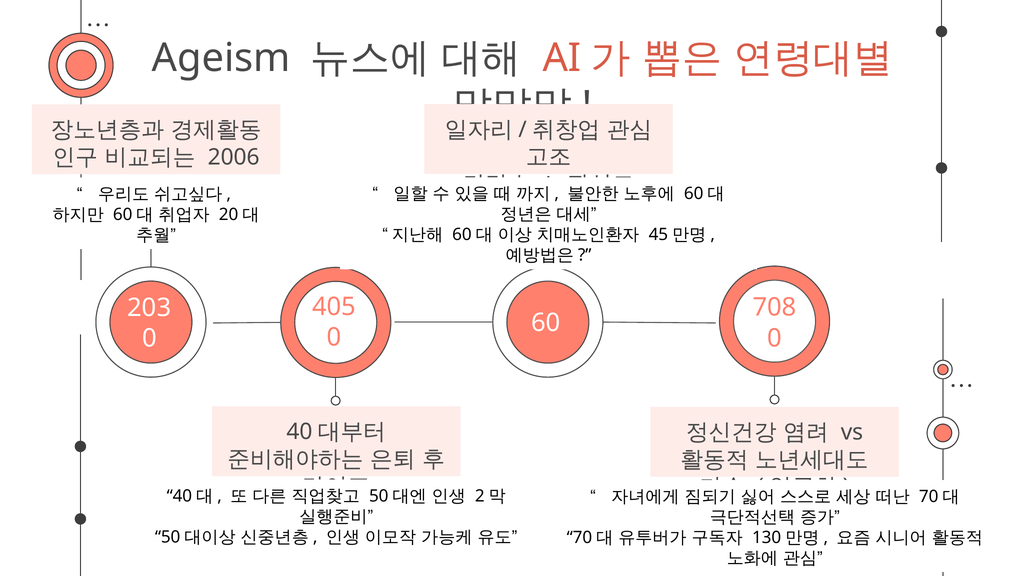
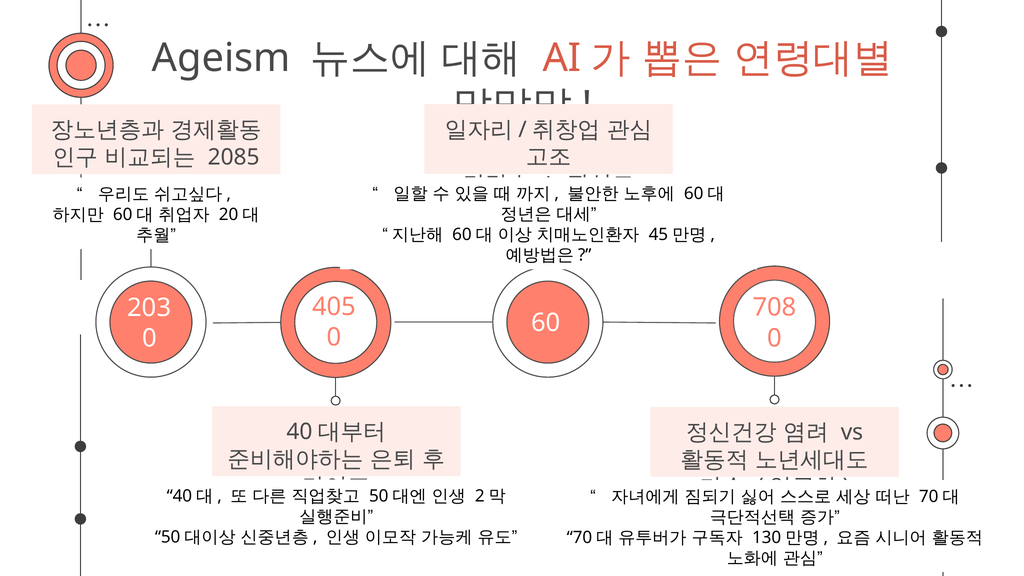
2006: 2006 -> 2085 (234, 157)
